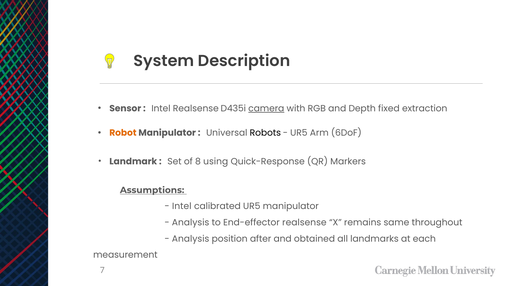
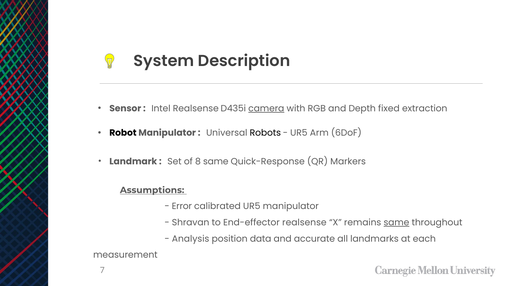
Robot colour: orange -> black (123, 133)
8 using: using -> same (216, 162)
Intel: Intel -> Error (182, 207)
Analysis: Analysis -> Shravan (191, 223)
same underline: none -> present (396, 223)
after: after -> data (261, 239)
obtained: obtained -> accurate (314, 239)
